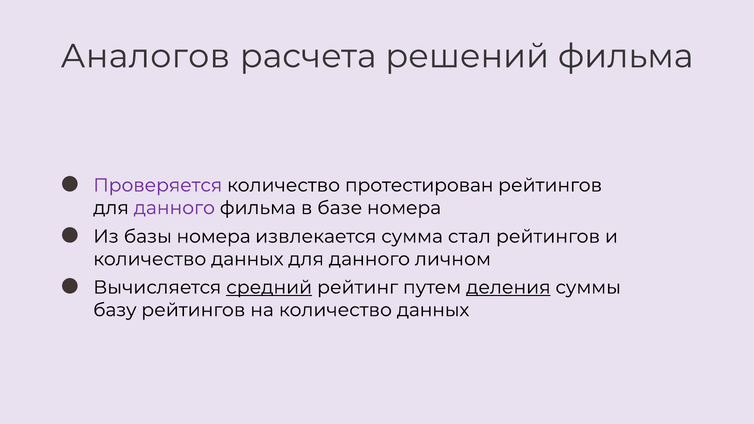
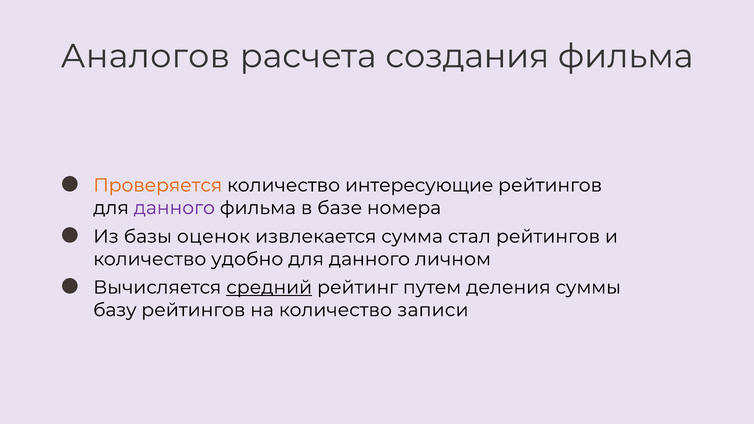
решений: решений -> создания (467, 56)
Проверяется colour: purple -> orange (158, 185)
протестирован: протестирован -> интересующие (419, 185)
базы номера: номера -> оценок (213, 237)
данных: данных -> удобно (247, 259)
деления underline: present -> none (508, 287)
на количество данных: данных -> записи (433, 310)
